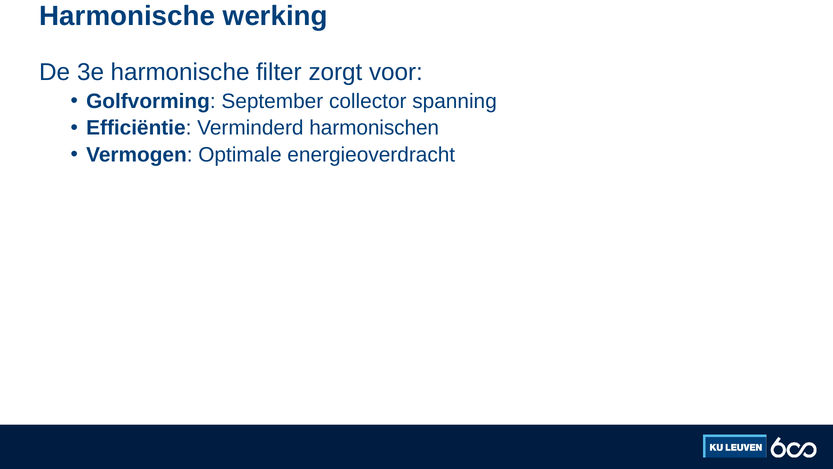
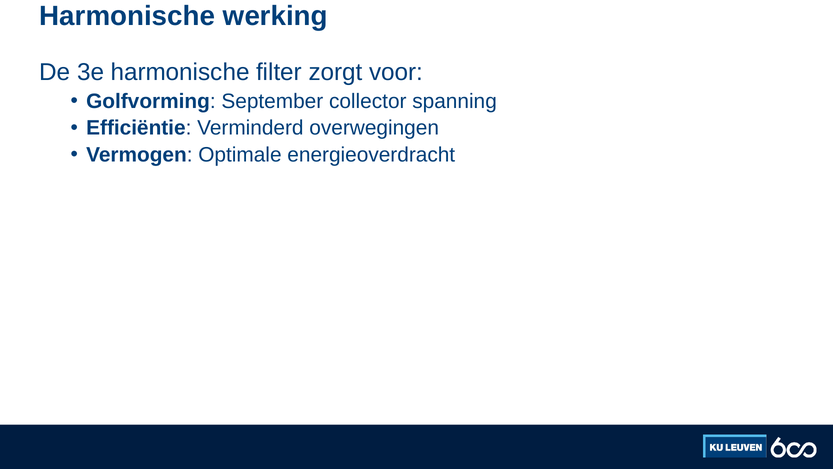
harmonischen: harmonischen -> overwegingen (374, 128)
